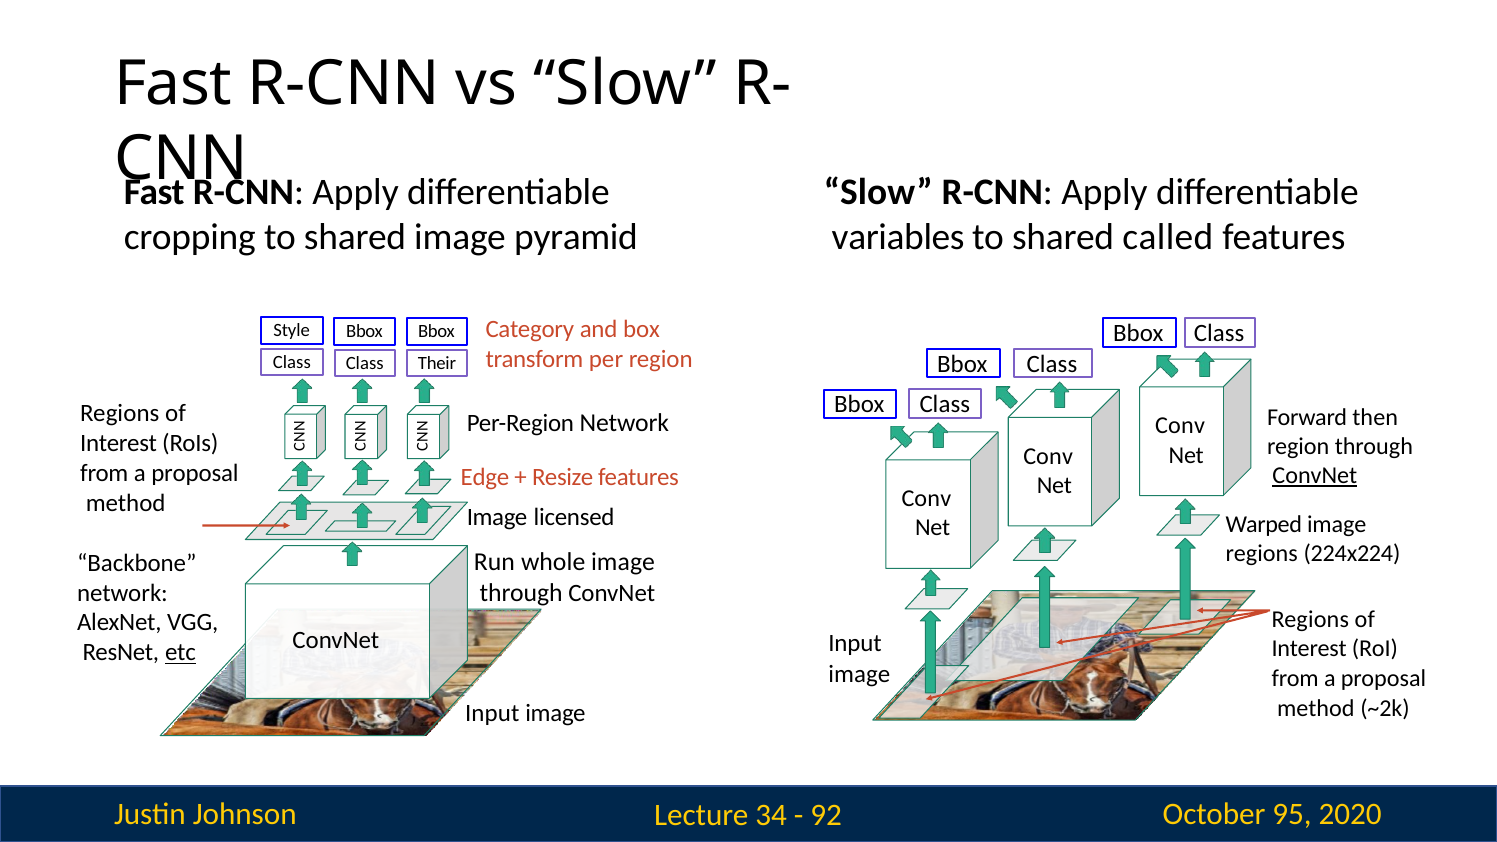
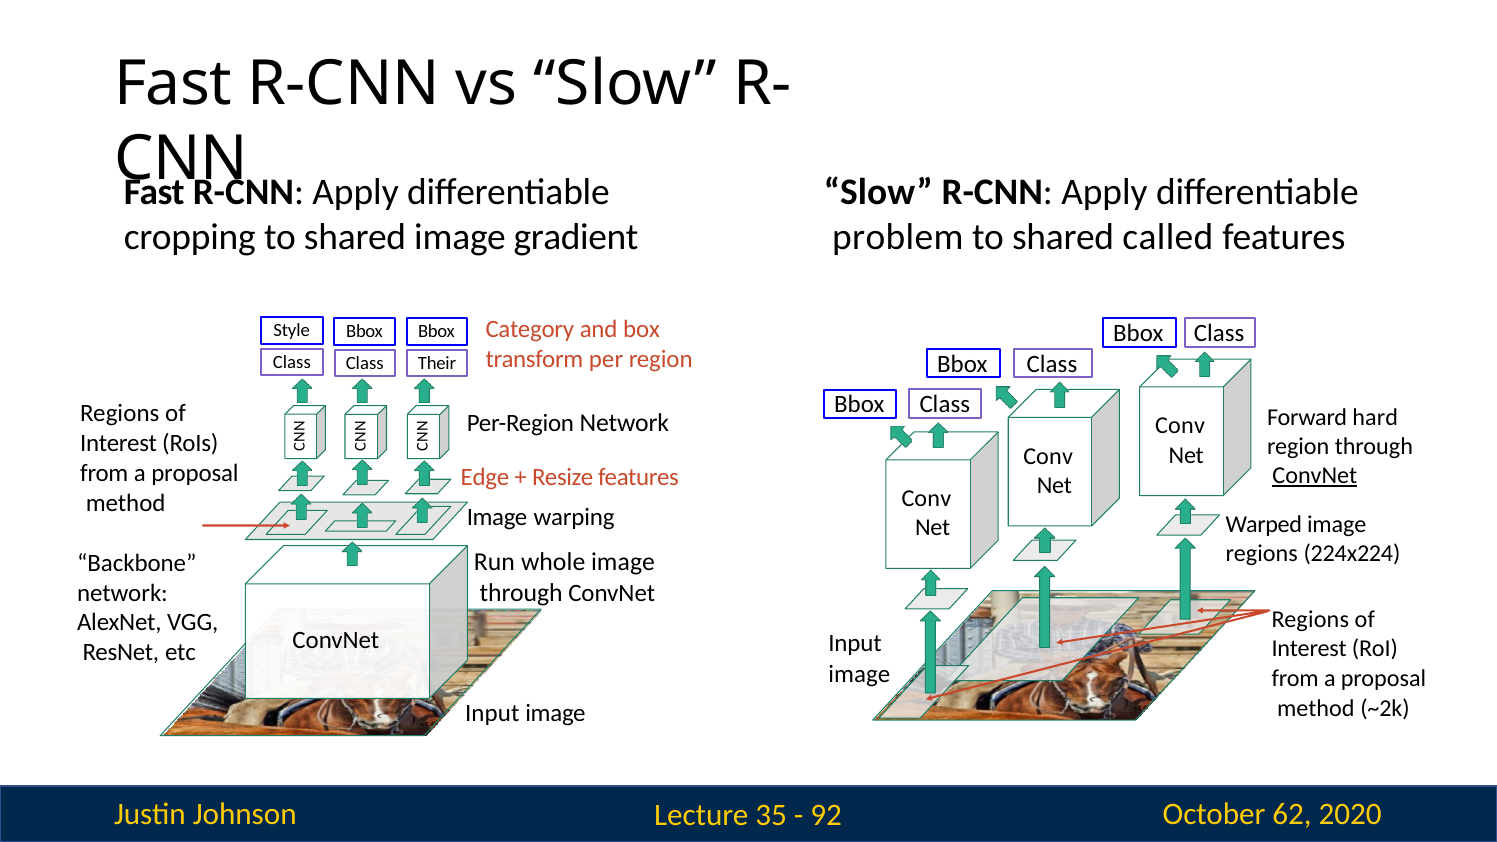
pyramid: pyramid -> gradient (576, 237)
variables: variables -> problem (898, 237)
then: then -> hard (1375, 417)
licensed: licensed -> warping (574, 517)
etc underline: present -> none (180, 653)
34: 34 -> 35 (771, 815)
95: 95 -> 62 (1292, 815)
